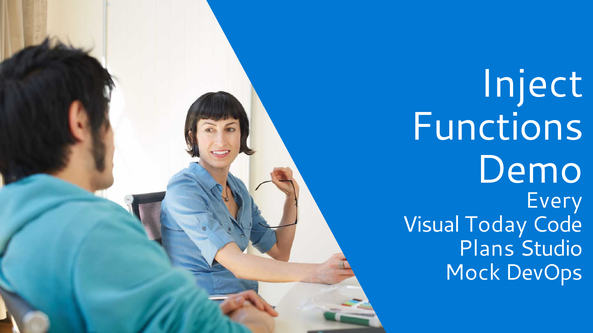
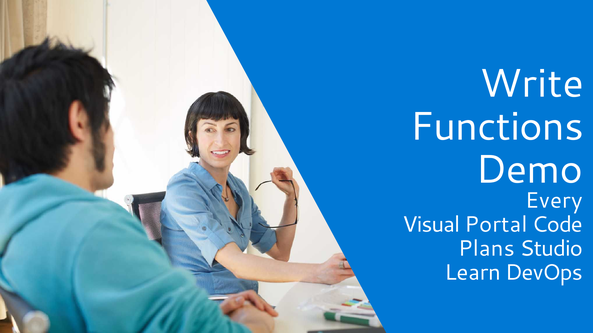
Inject: Inject -> Write (532, 84)
Today: Today -> Portal (496, 225)
Mock: Mock -> Learn (473, 273)
